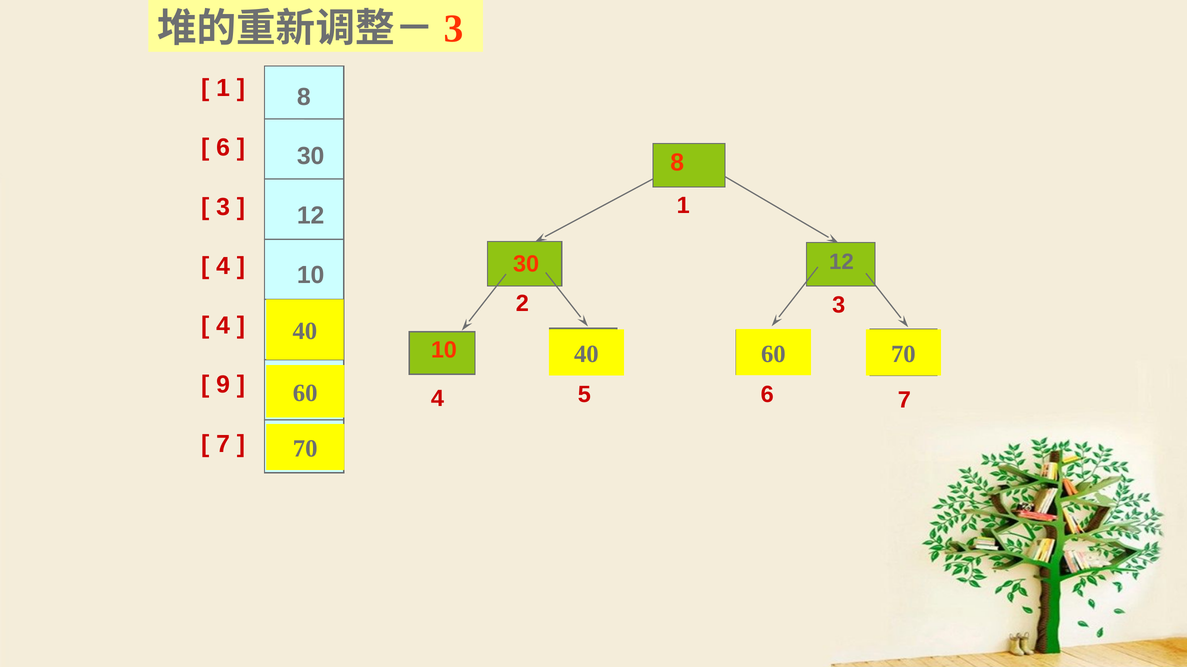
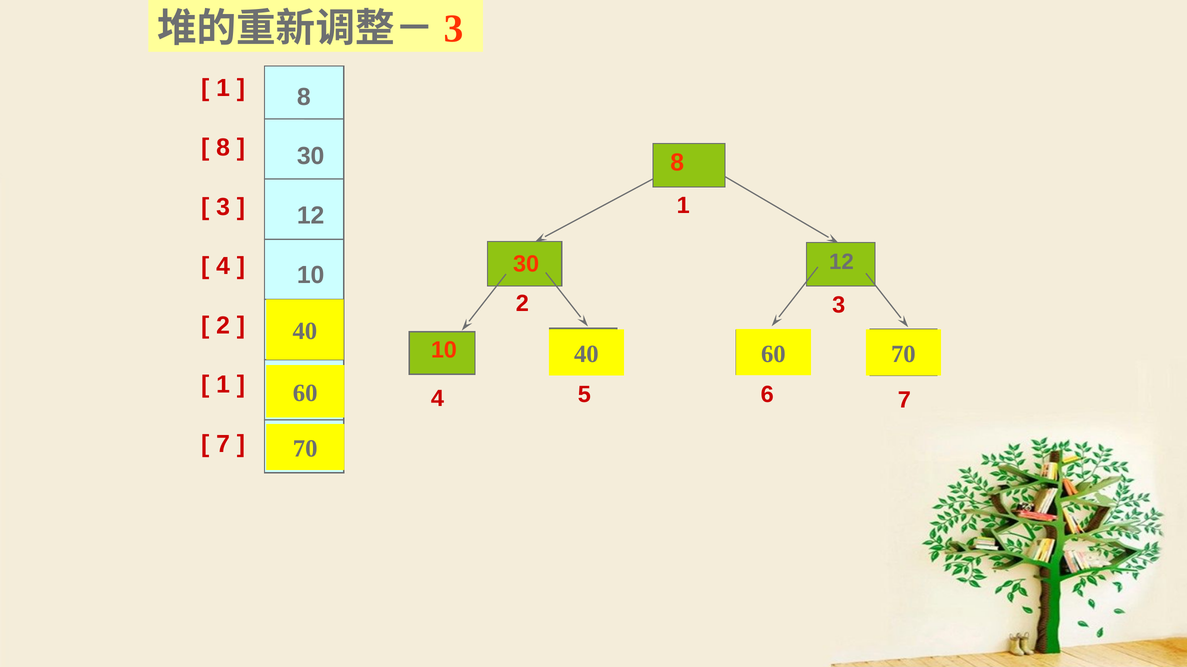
6: 6 -> 8 (223, 148)
4: 4 -> 2 (223, 326)
9: 9 -> 1 (223, 385)
